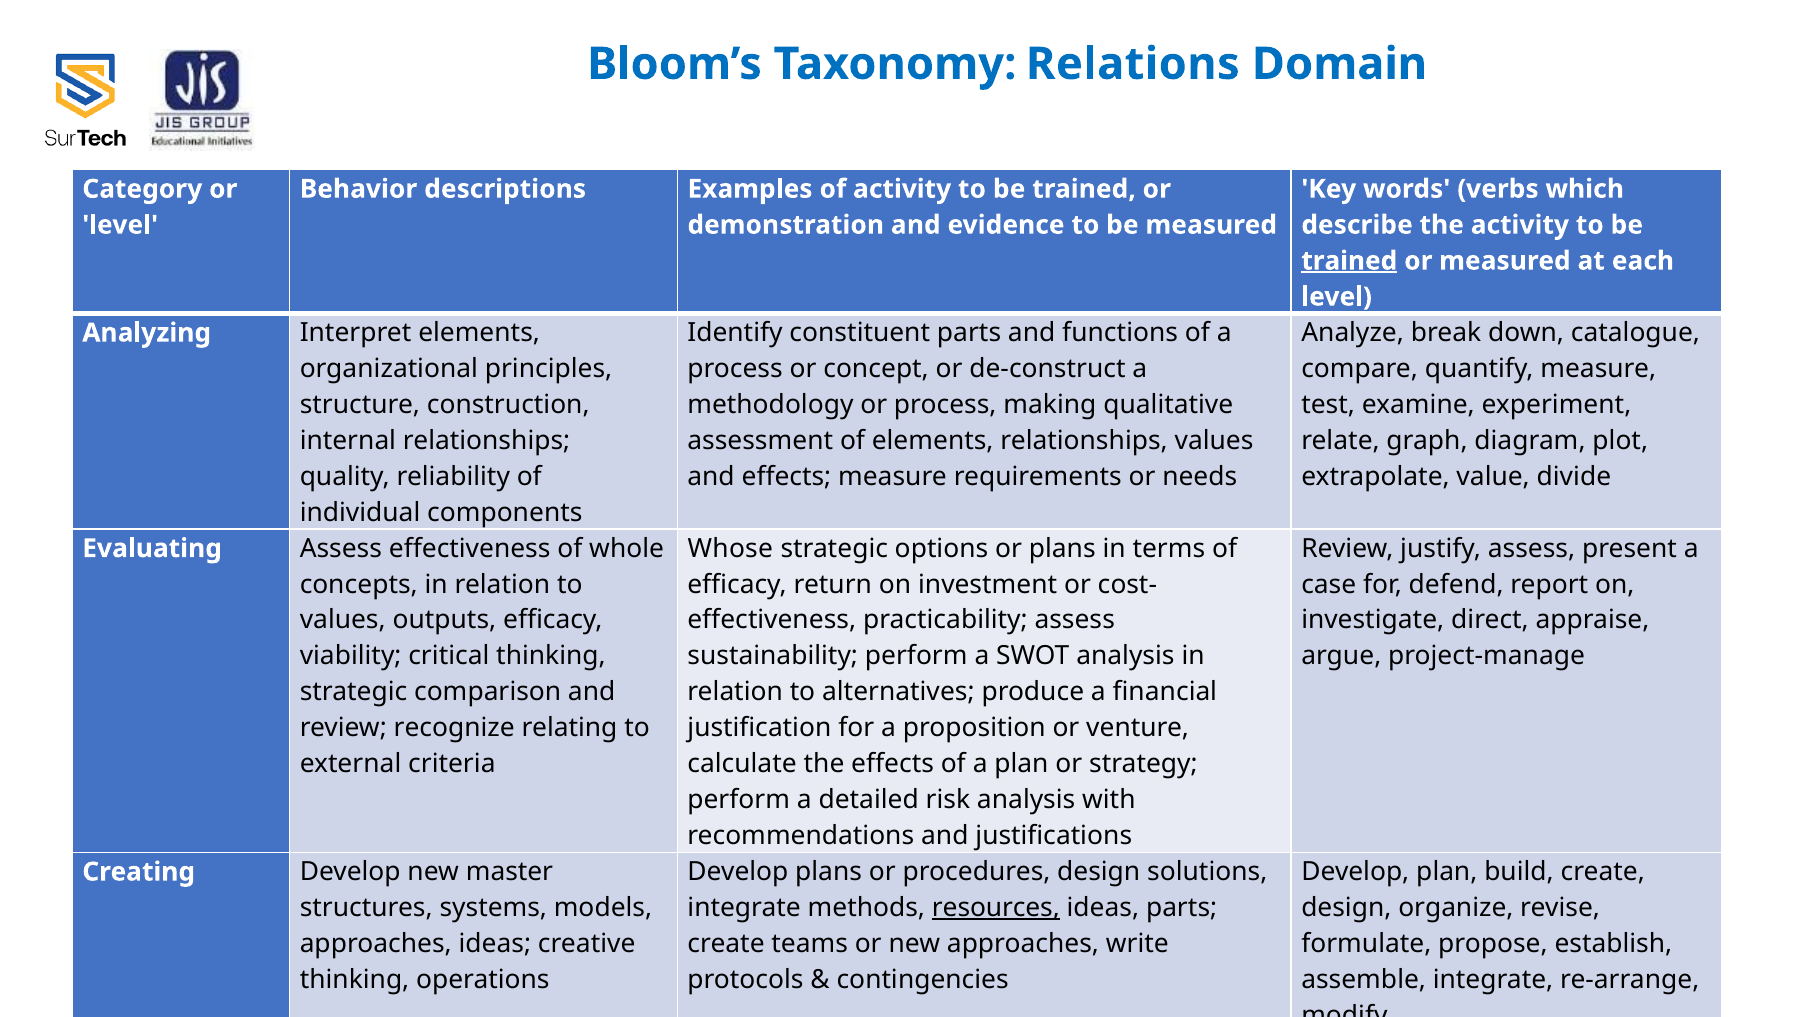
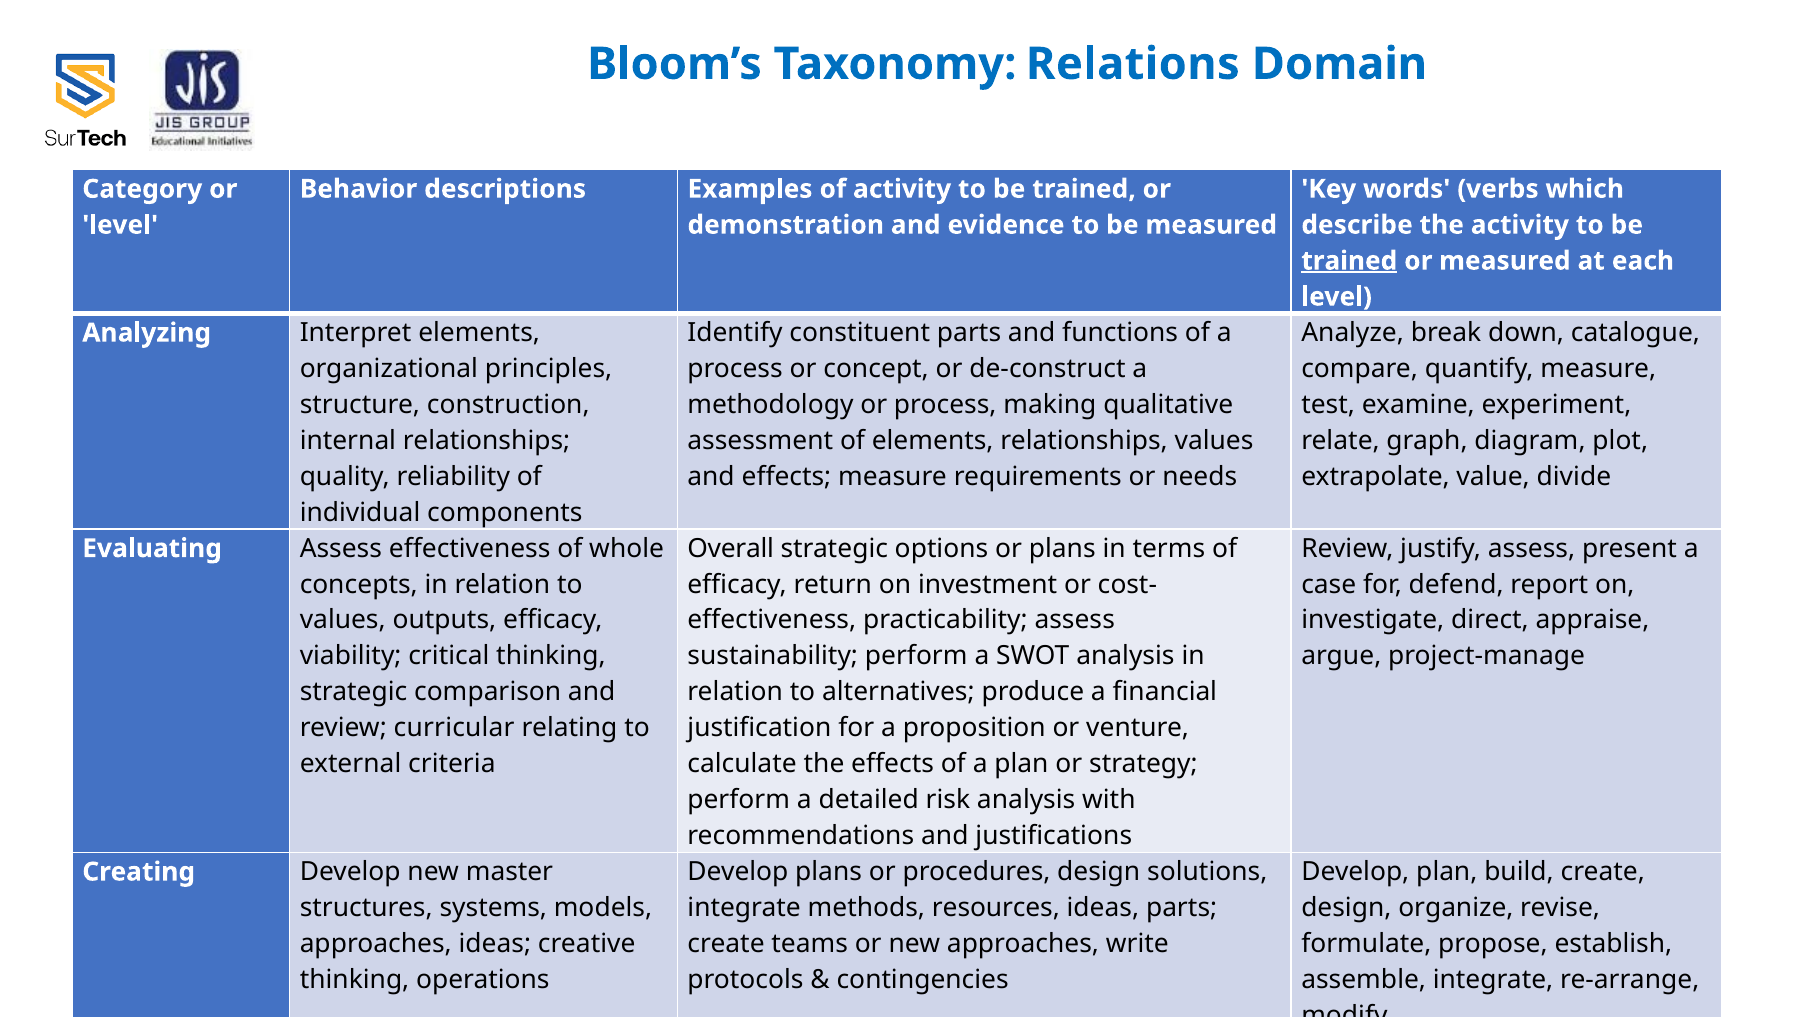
Whose: Whose -> Overall (731, 548)
recognize: recognize -> curricular (454, 728)
resources underline: present -> none (996, 907)
